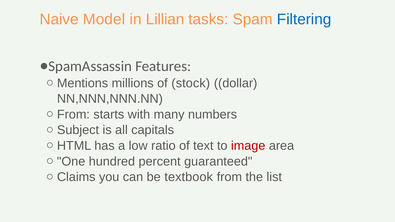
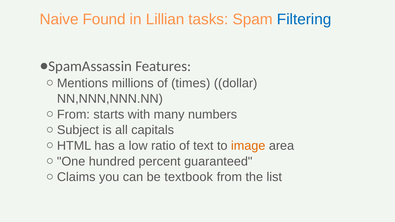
Model: Model -> Found (104, 19)
stock: stock -> times (191, 83)
image colour: red -> orange (248, 146)
